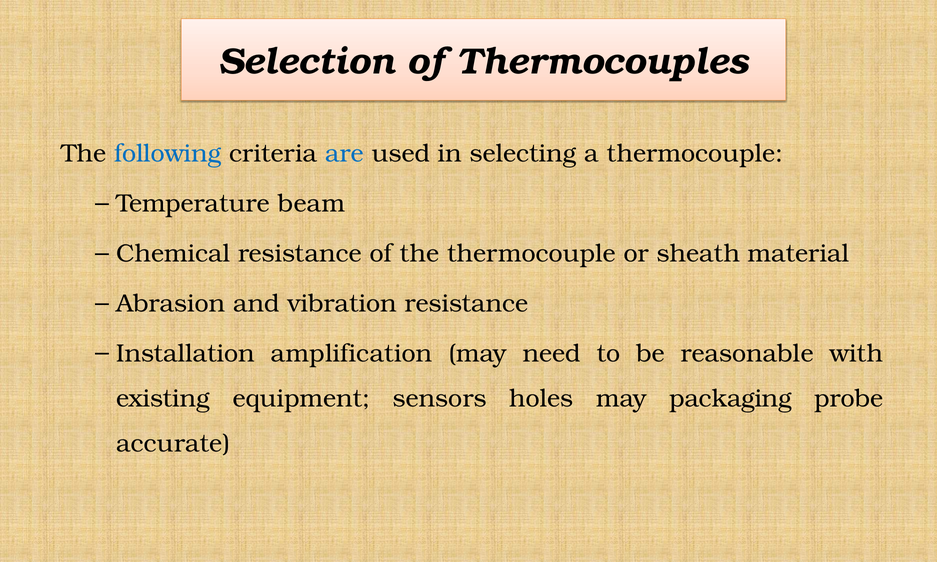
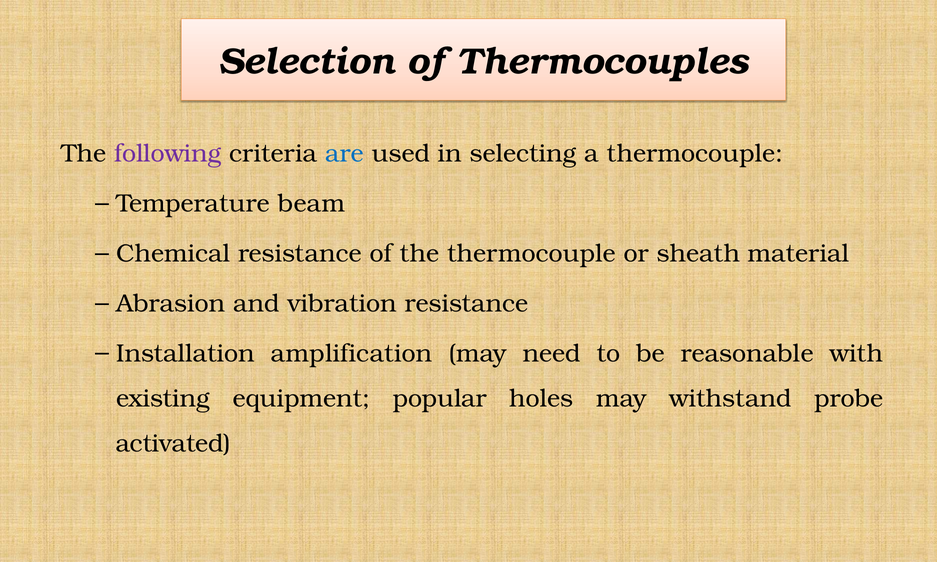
following colour: blue -> purple (168, 154)
sensors: sensors -> popular (440, 399)
packaging: packaging -> withstand (730, 399)
accurate: accurate -> activated (173, 444)
